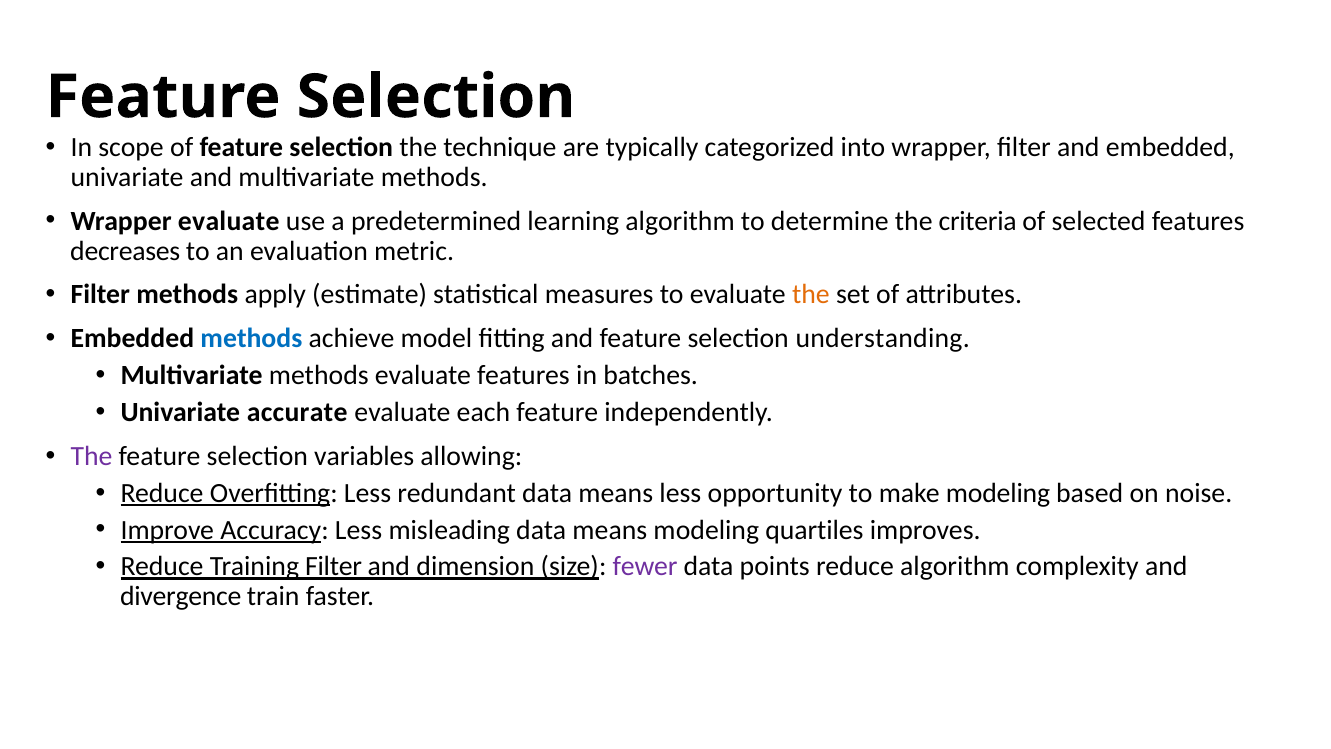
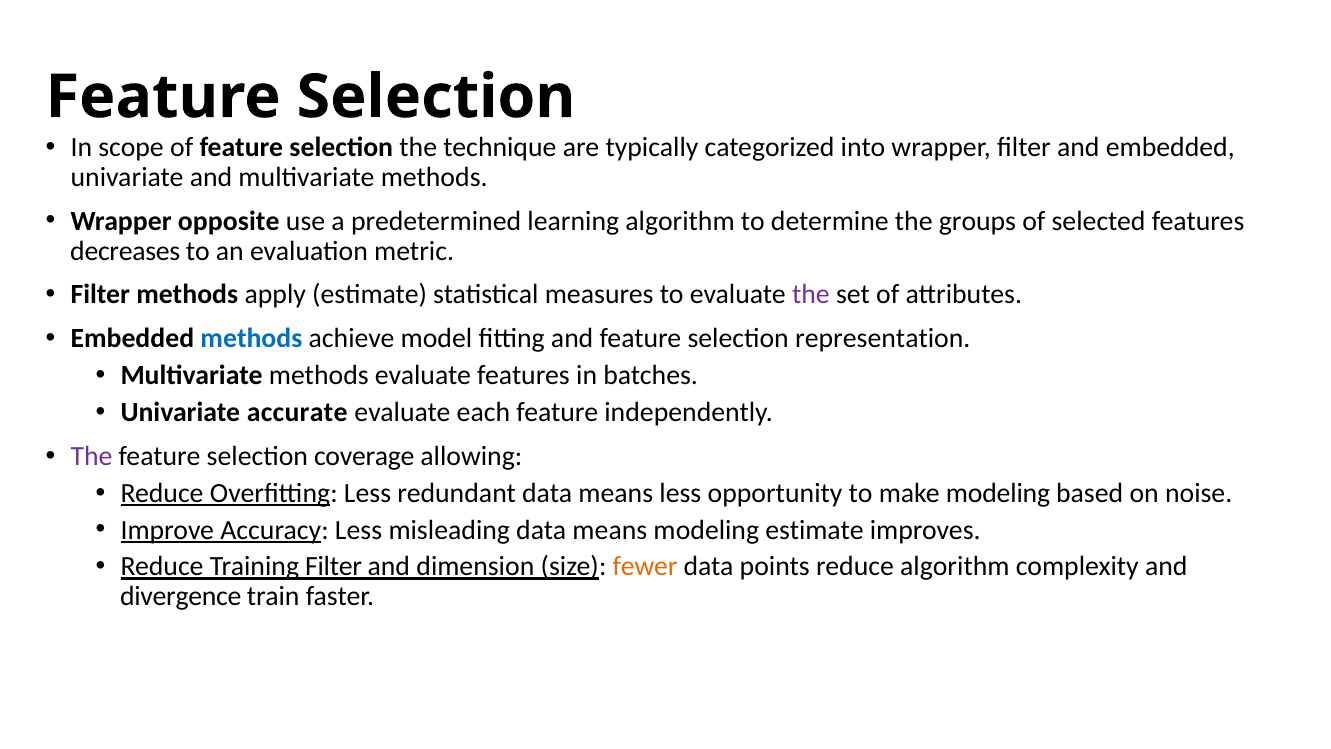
Wrapper evaluate: evaluate -> opposite (229, 221)
criteria: criteria -> groups (978, 221)
the colour: orange -> purple (811, 295)
understanding: understanding -> representation (883, 338)
variables: variables -> coverage (364, 456)
modeling quartiles: quartiles -> estimate (814, 530)
fewer colour: purple -> orange (645, 567)
